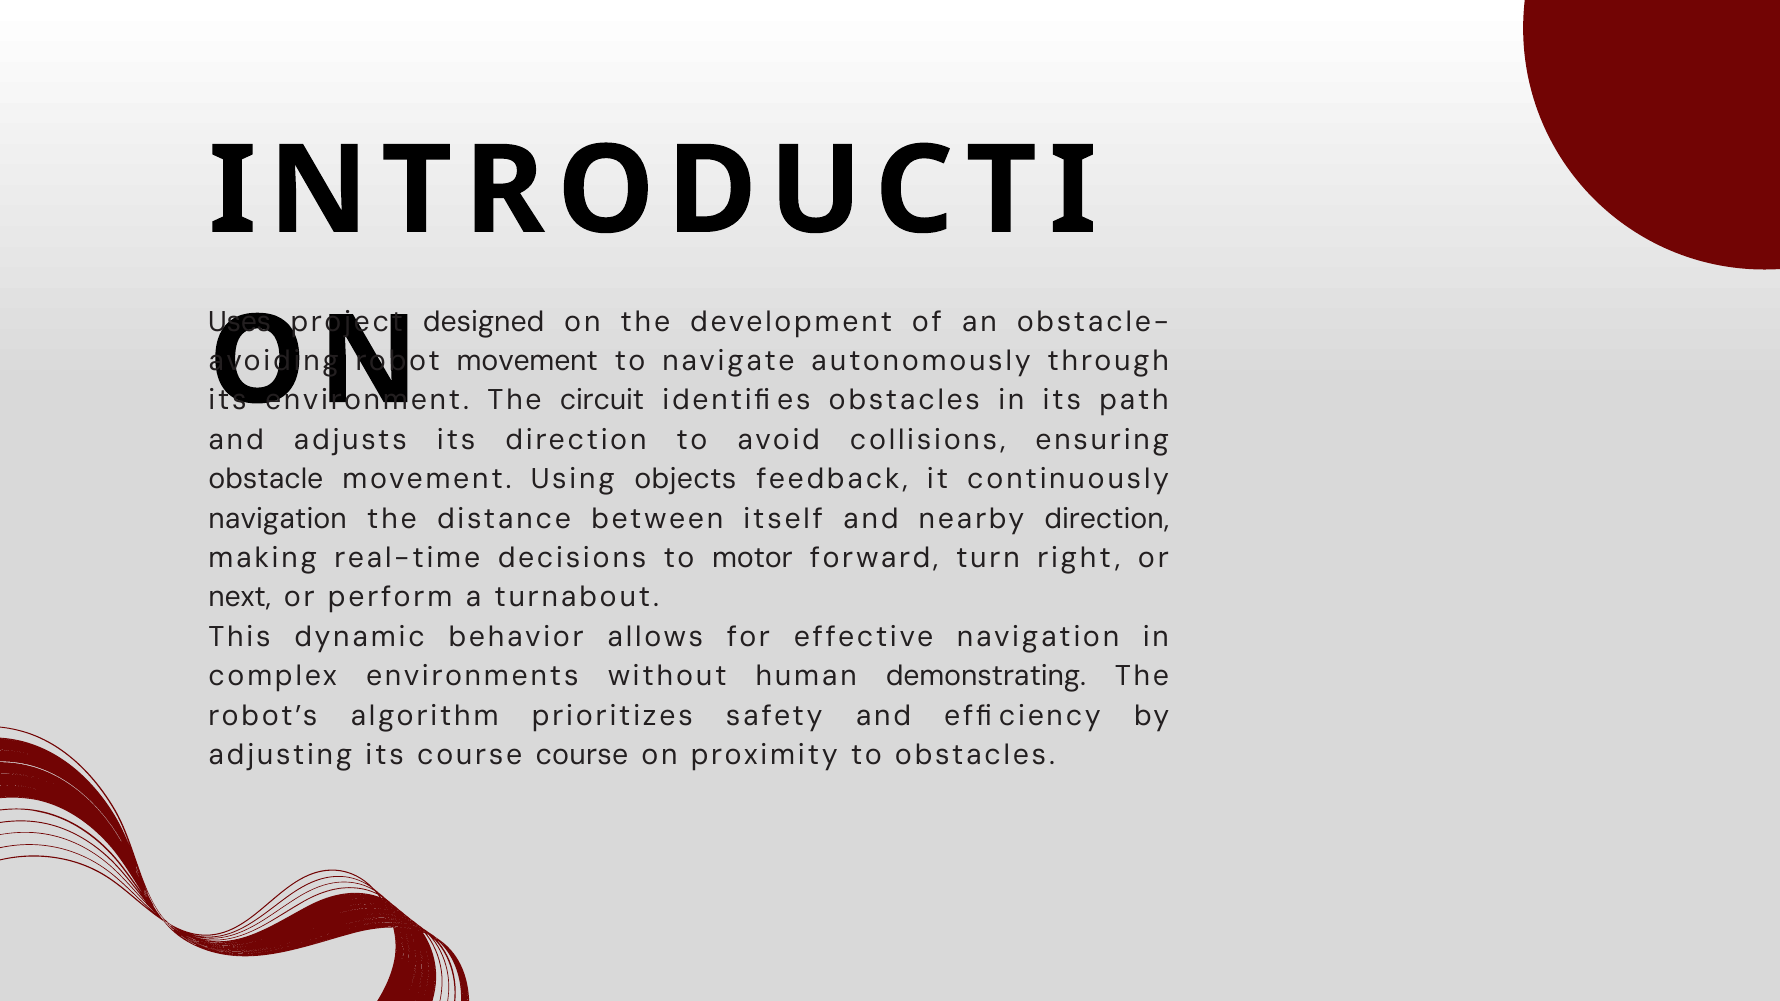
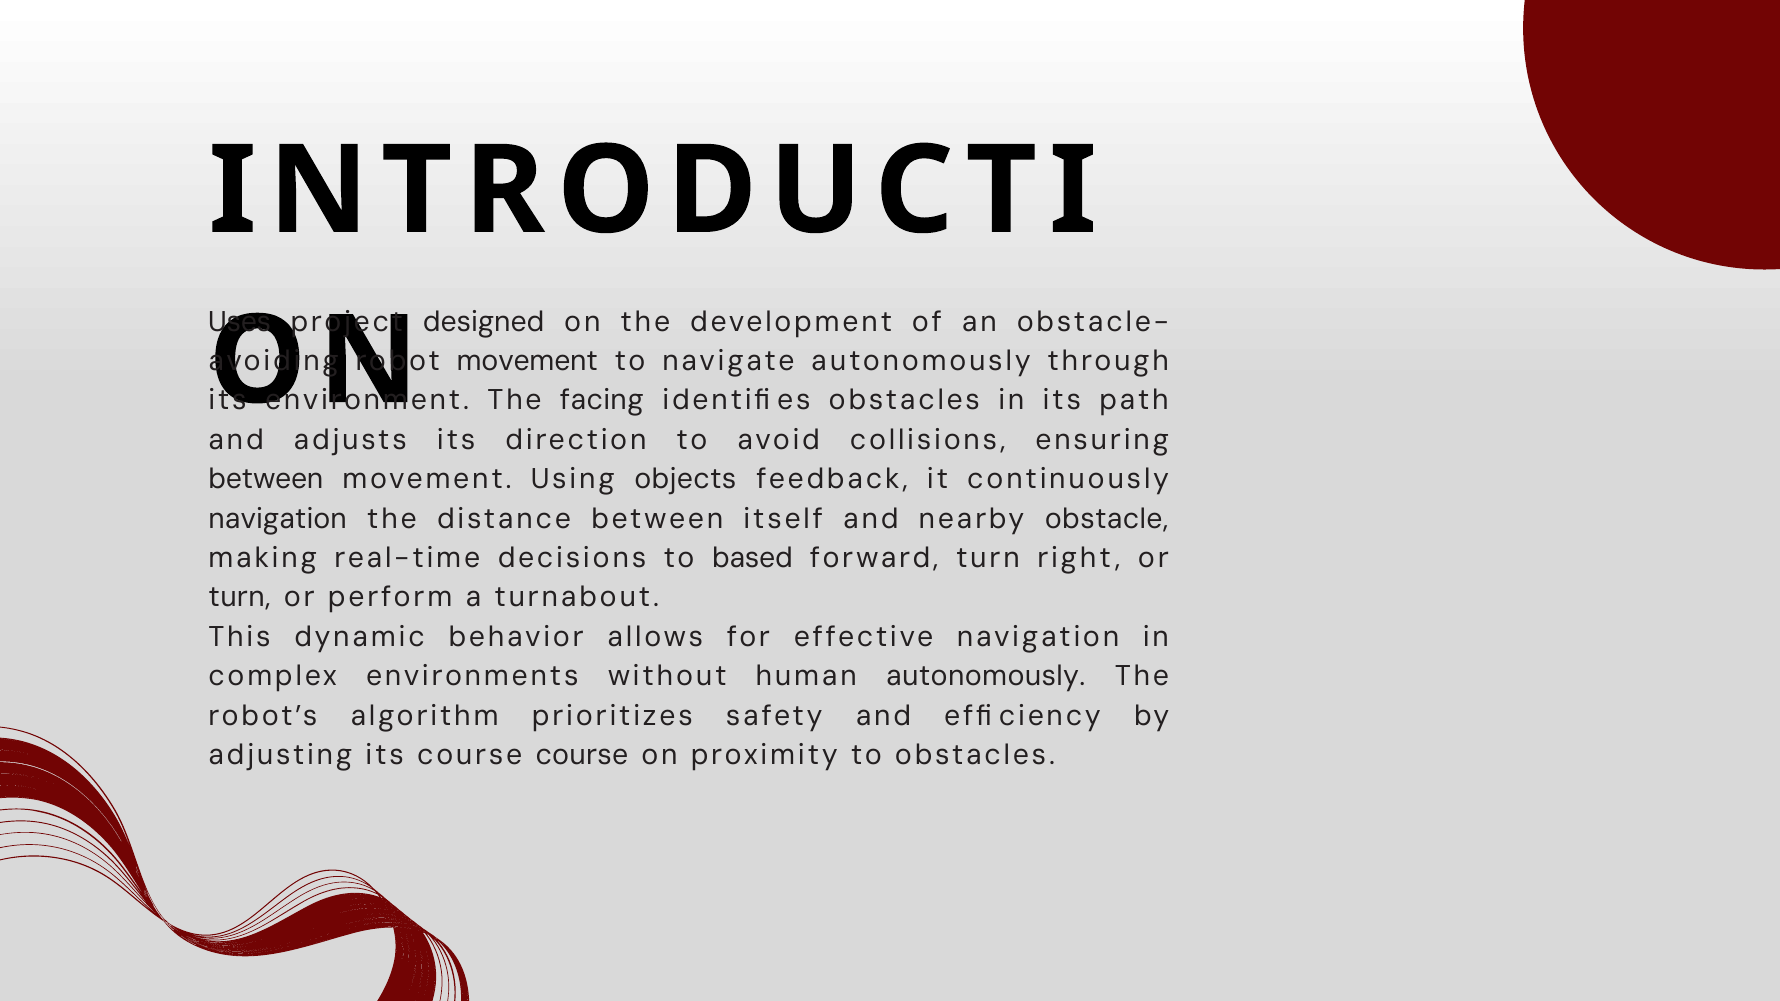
circuit: circuit -> facing (602, 401)
obstacle: obstacle -> between (266, 479)
nearby direction: direction -> obstacle (1107, 519)
motor: motor -> based (752, 558)
next: next -> turn (240, 598)
human demonstrating: demonstrating -> autonomously (986, 677)
